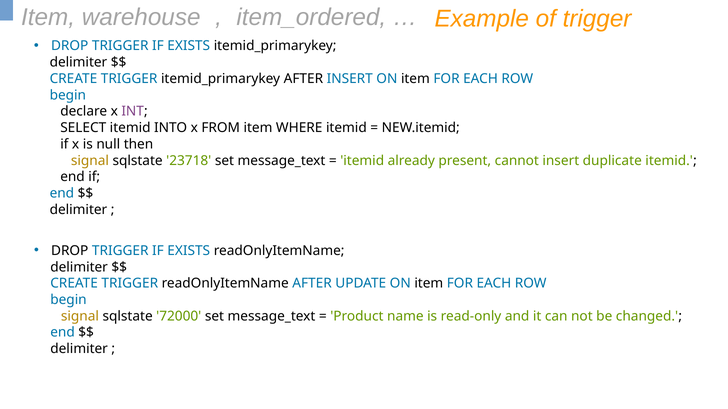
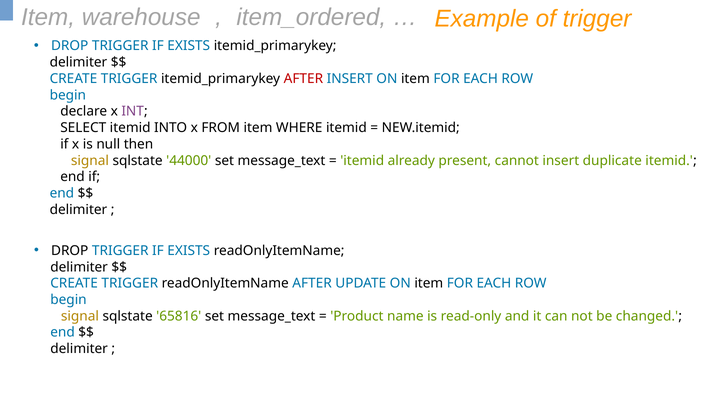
AFTER colour: black -> red (303, 79)
23718: 23718 -> 44000 (189, 161)
72000: 72000 -> 65816 (179, 316)
